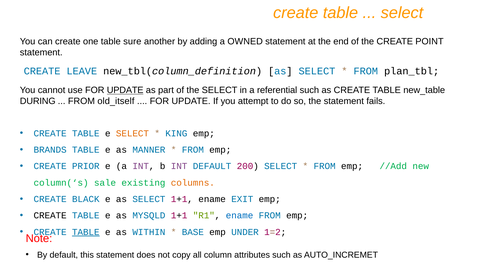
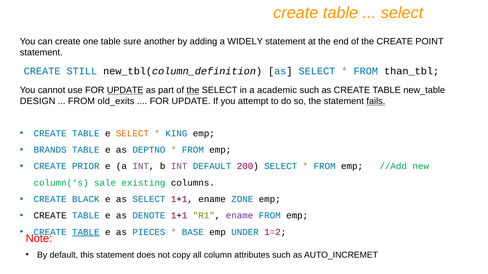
OWNED: OWNED -> WIDELY (245, 41)
LEAVE: LEAVE -> STILL (82, 71)
plan_tbl: plan_tbl -> than_tbl (412, 71)
the underline: none -> present (193, 90)
referential: referential -> academic (277, 90)
DURING: DURING -> DESIGN (38, 101)
old_itself: old_itself -> old_exits (116, 101)
fails underline: none -> present (376, 101)
MANNER: MANNER -> DEPTNO (149, 150)
columns colour: orange -> black (193, 183)
EXIT: EXIT -> ZONE (242, 200)
MYSQLD: MYSQLD -> DENOTE (149, 216)
ename colour: blue -> purple (240, 216)
WITHIN: WITHIN -> PIECES (149, 232)
